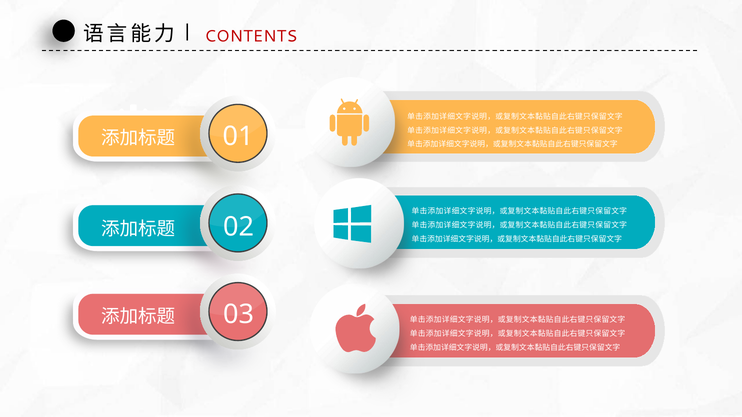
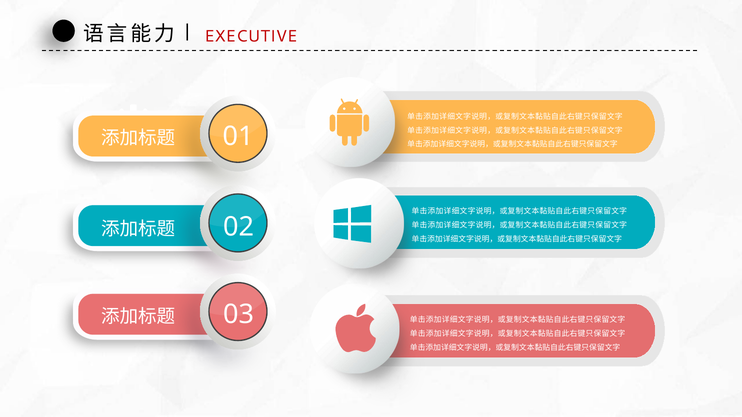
CONTENTS: CONTENTS -> EXECUTIVE (251, 36)
